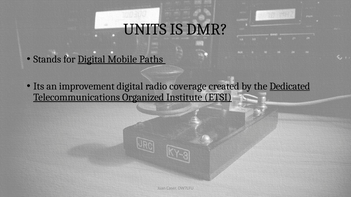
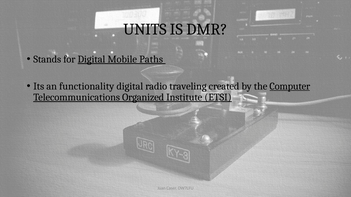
improvement: improvement -> functionality (87, 86)
coverage: coverage -> traveling (188, 86)
Dedicated: Dedicated -> Computer (290, 86)
